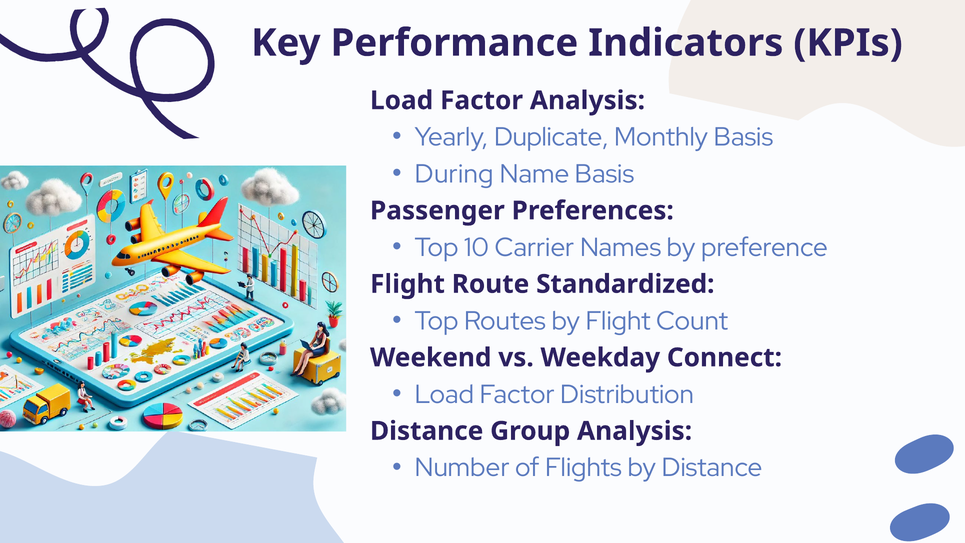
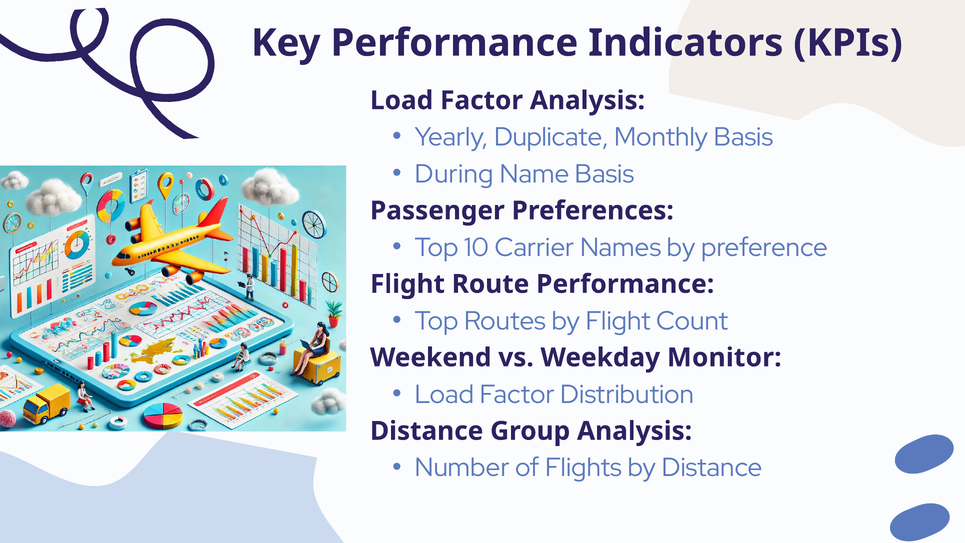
Route Standardized: Standardized -> Performance (625, 284)
Connect: Connect -> Monitor (724, 358)
